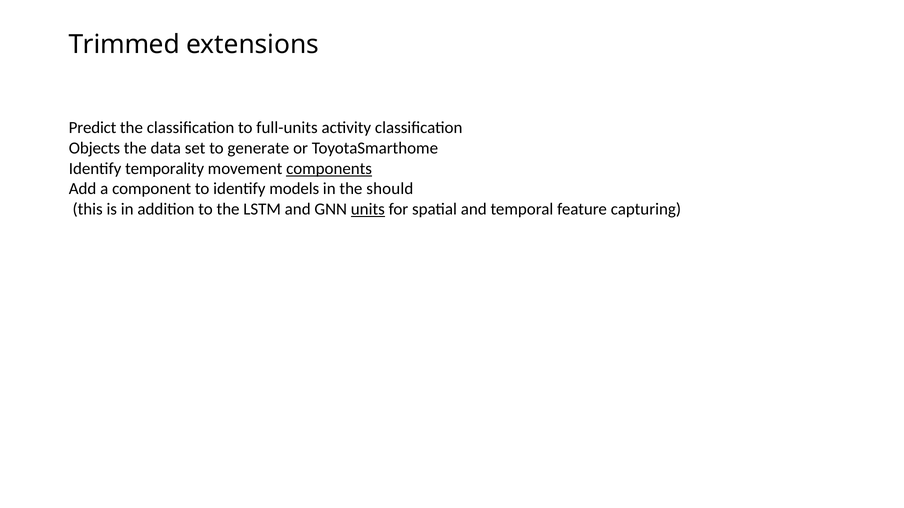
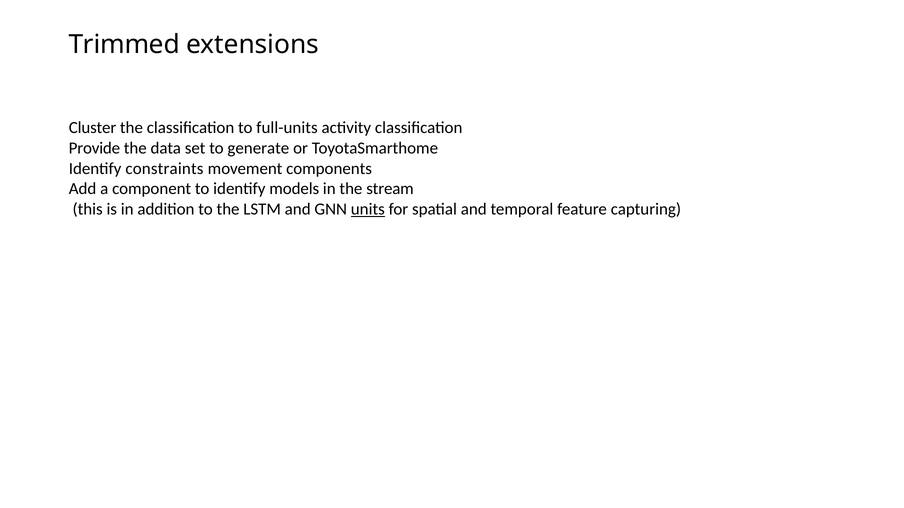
Predict: Predict -> Cluster (93, 128)
Objects: Objects -> Provide (94, 148)
temporality: temporality -> constraints (164, 169)
components underline: present -> none (329, 169)
should: should -> stream (390, 189)
